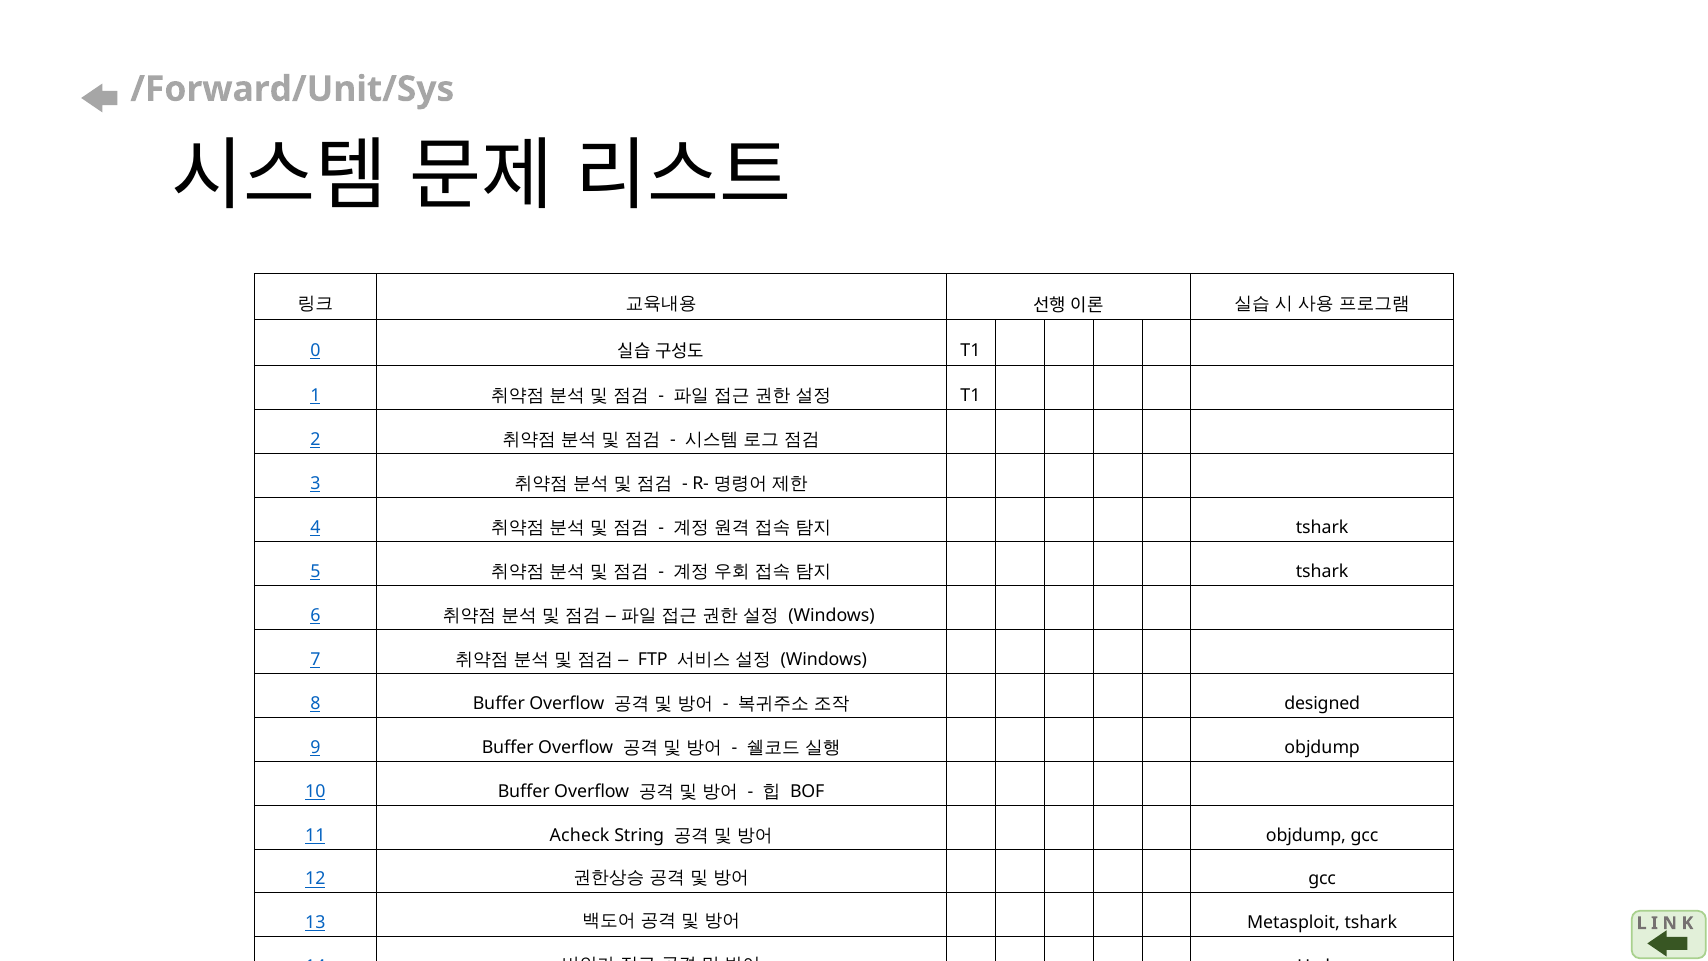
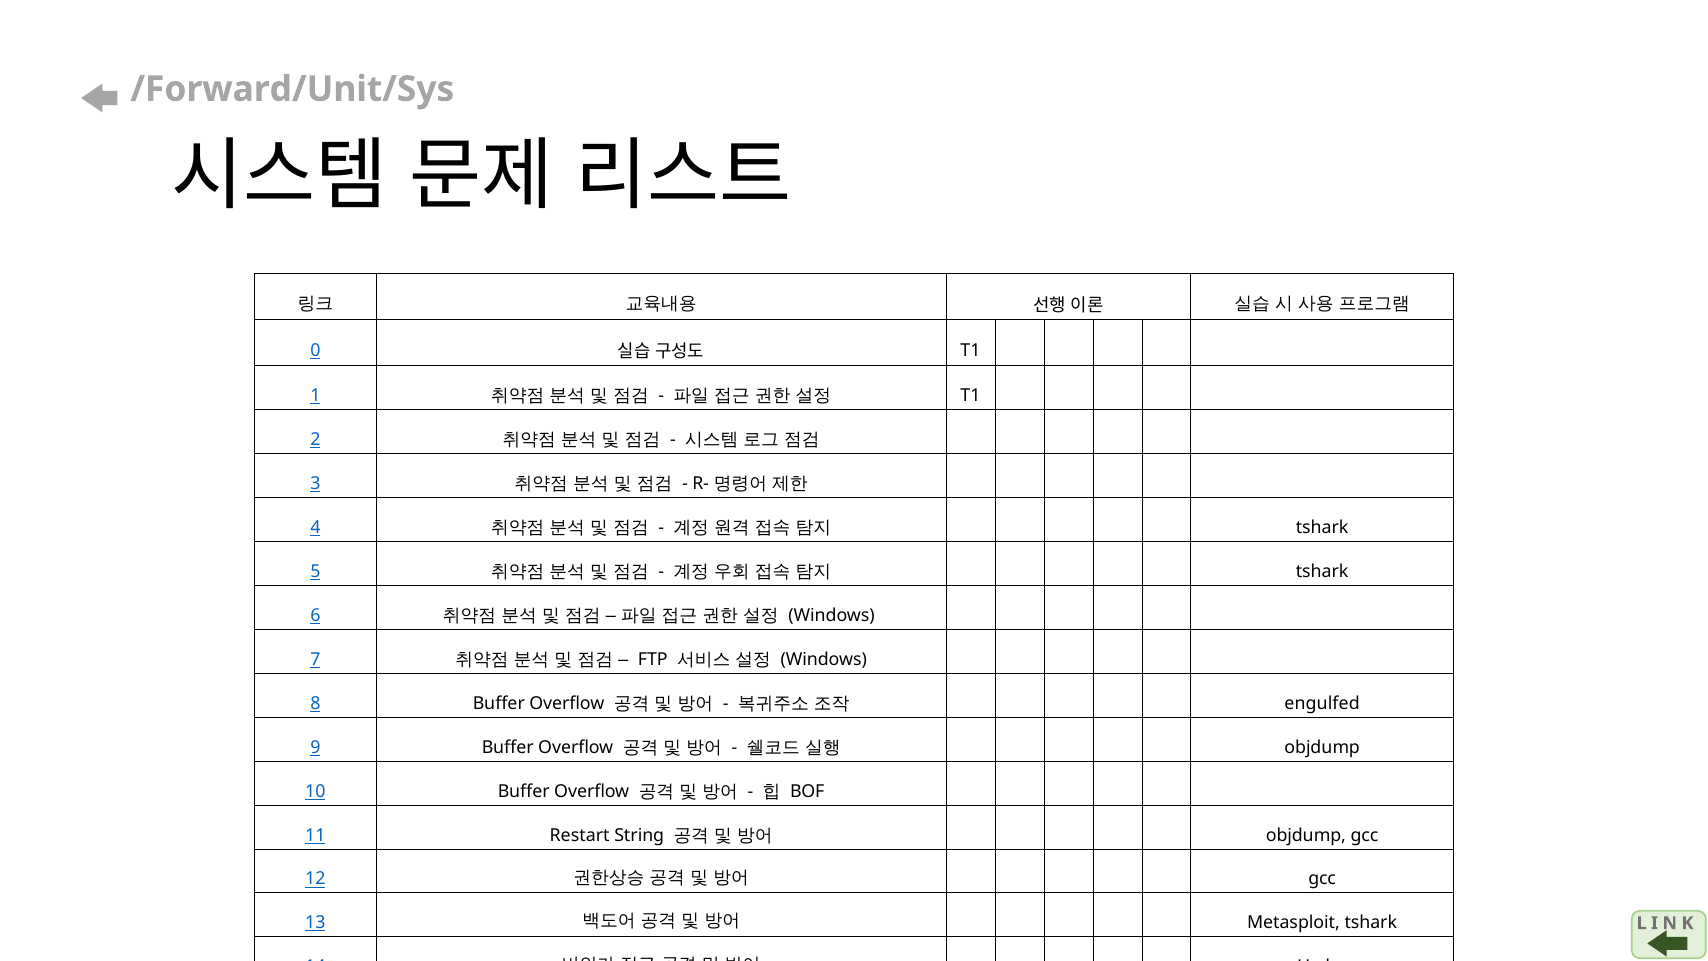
designed: designed -> engulfed (1322, 703)
Acheck: Acheck -> Restart (580, 835)
